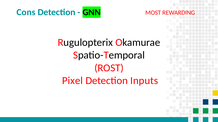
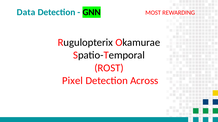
Cons: Cons -> Data (26, 12)
Inputs: Inputs -> Across (144, 81)
